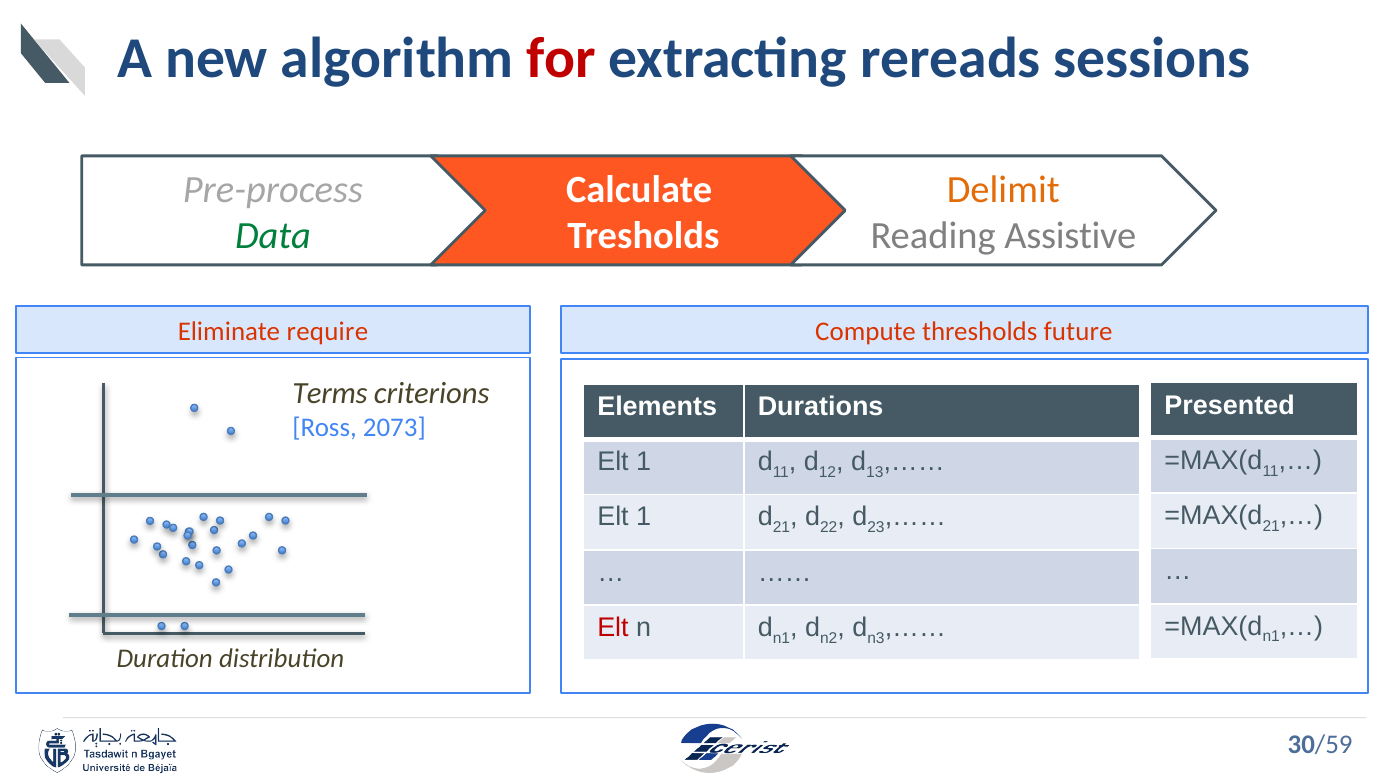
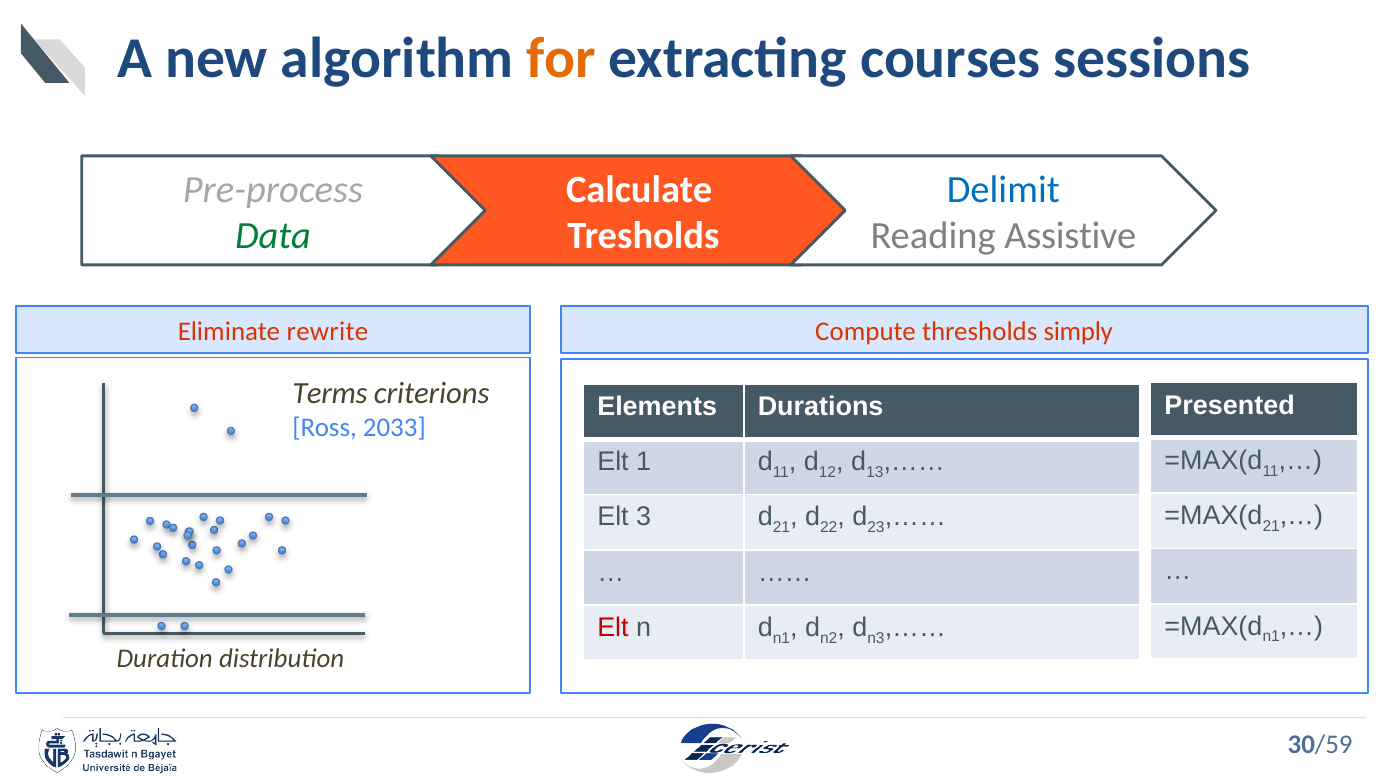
for colour: red -> orange (561, 59)
rereads: rereads -> courses (950, 59)
Delimit colour: orange -> blue (1003, 190)
require: require -> rewrite (327, 331)
future: future -> simply (1078, 331)
2073: 2073 -> 2033 (394, 427)
1: 1 -> 3 (644, 517)
